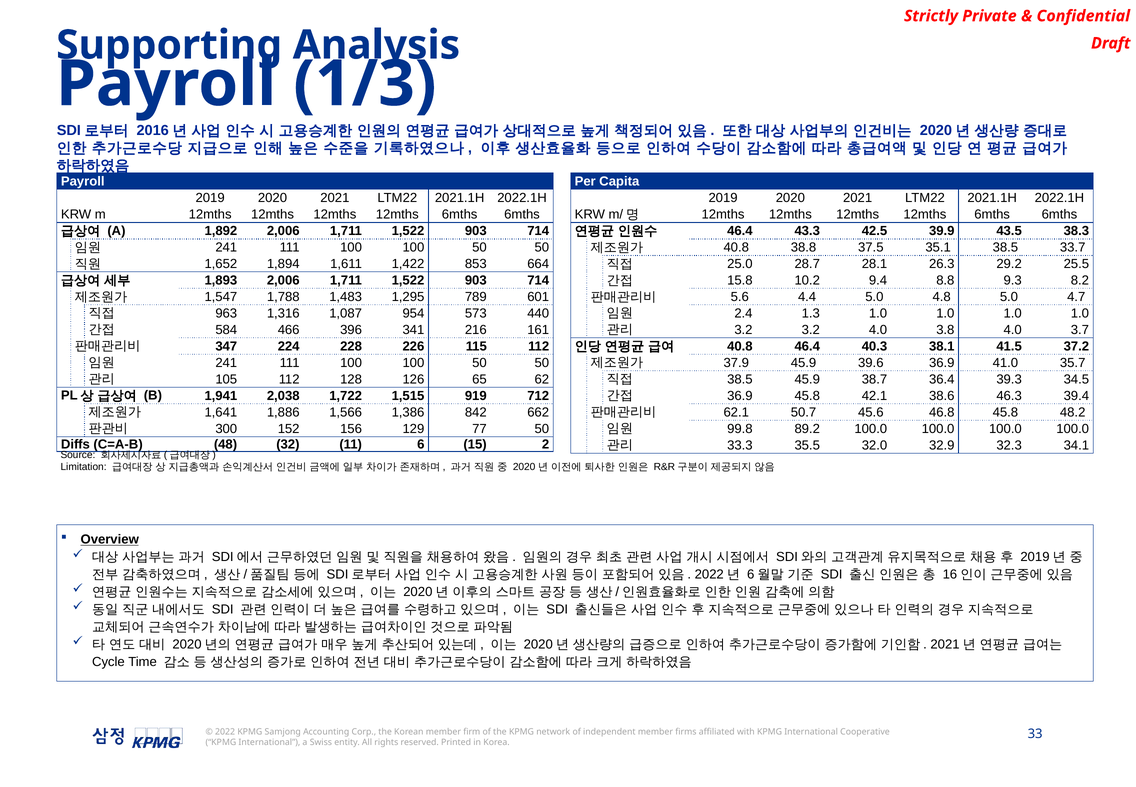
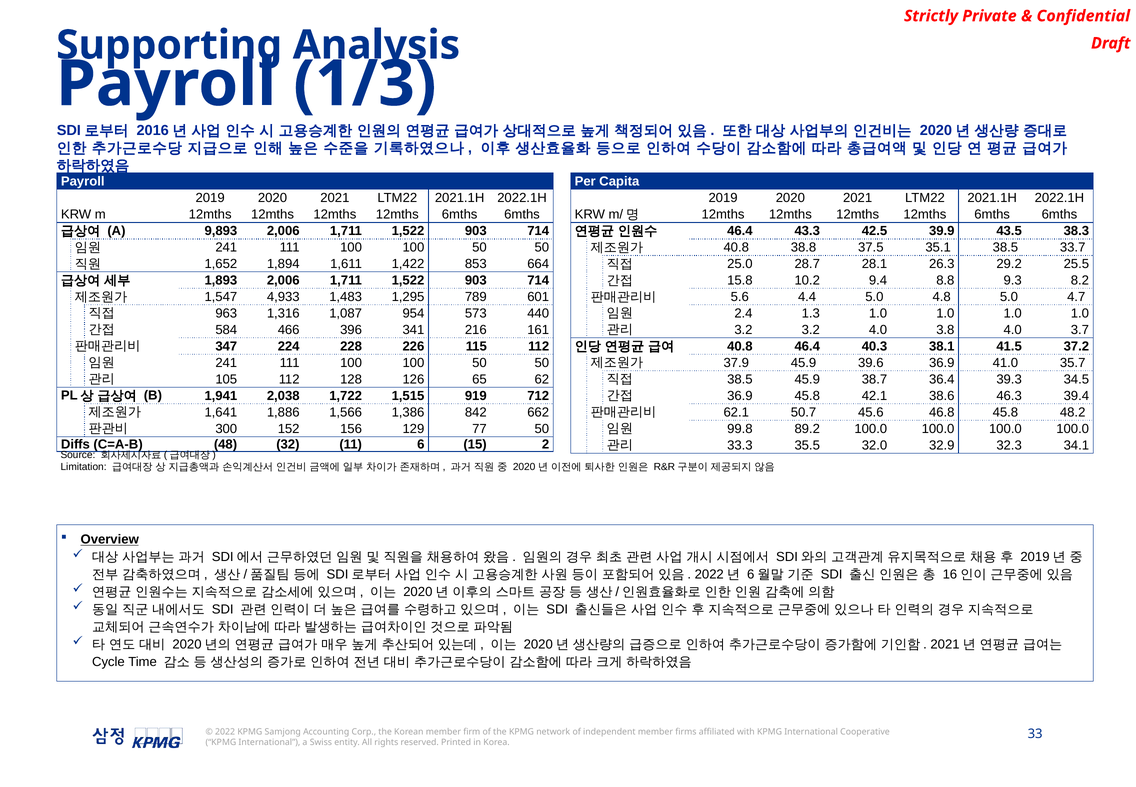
1,892: 1,892 -> 9,893 (221, 231)
1,788: 1,788 -> 4,933 (283, 297)
